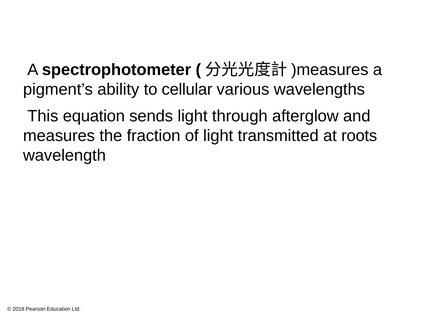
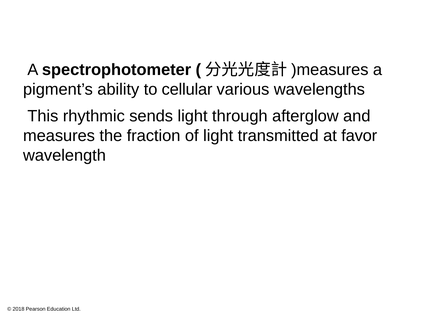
equation: equation -> rhythmic (94, 116)
roots: roots -> favor (359, 136)
